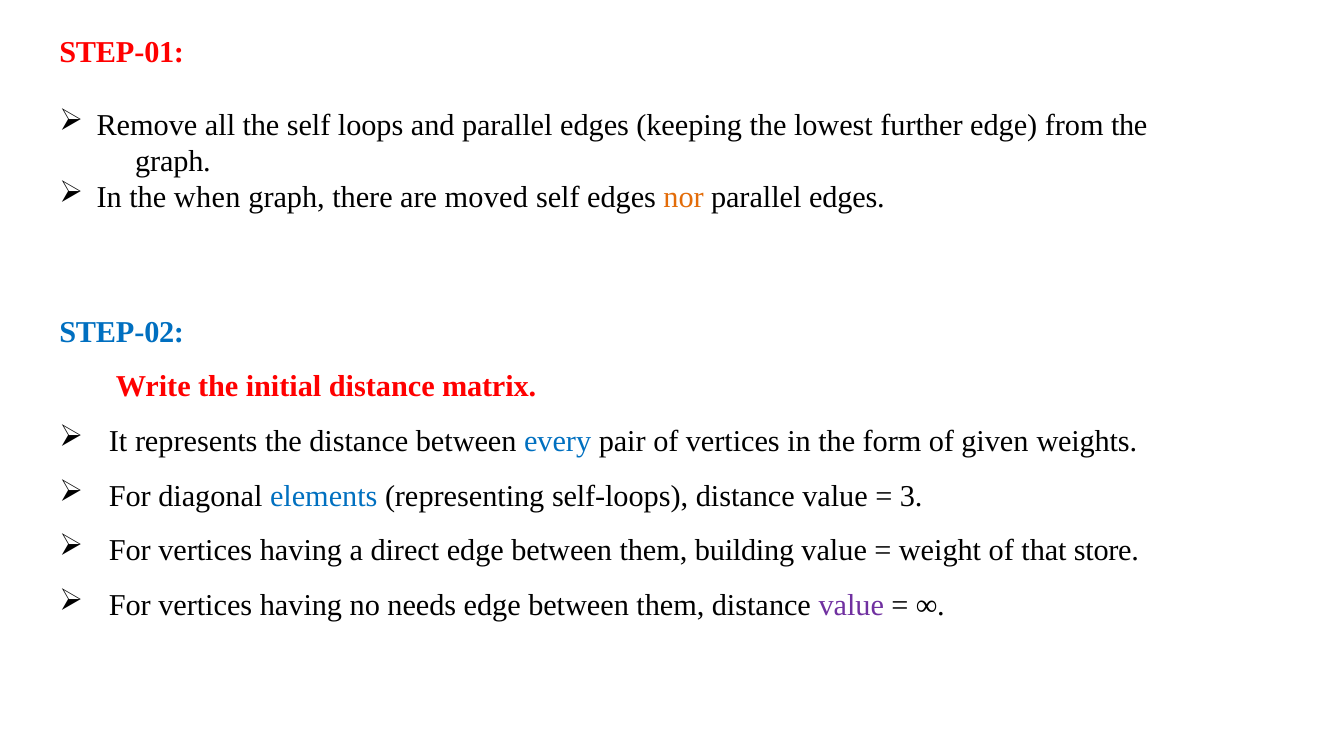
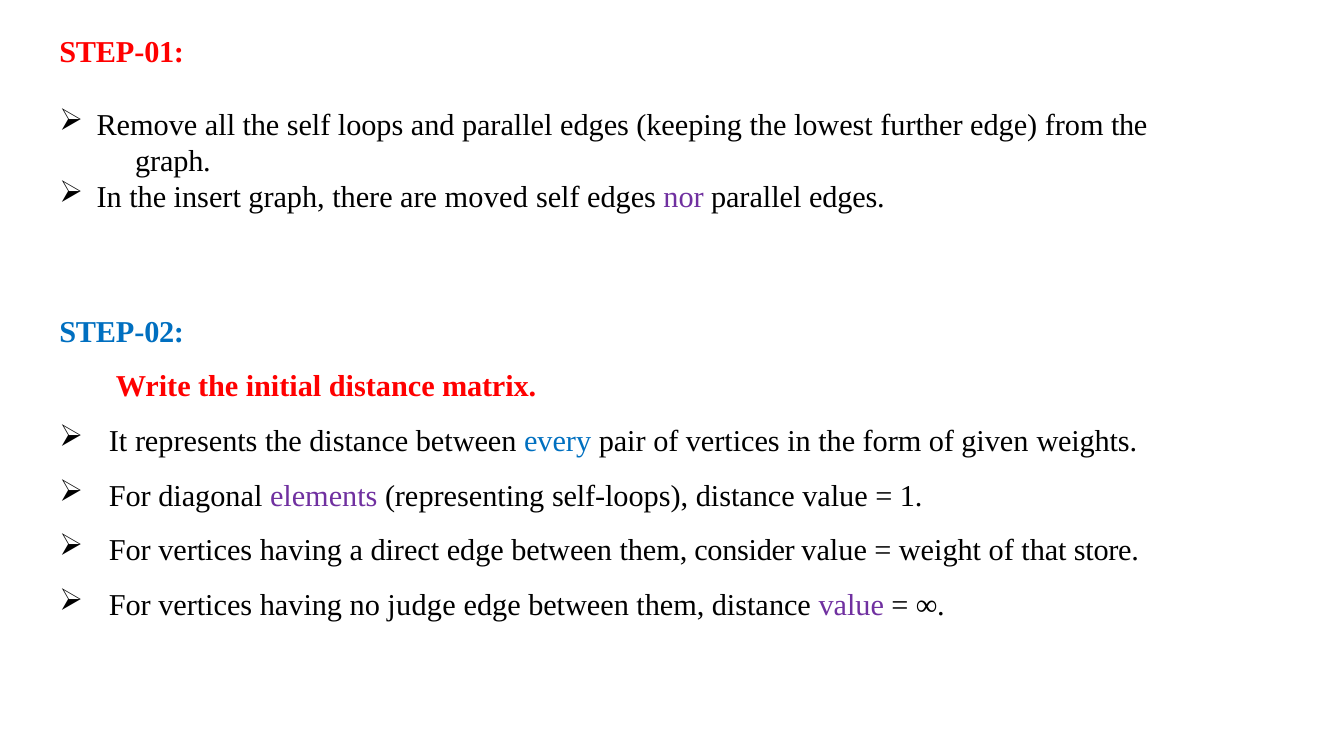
when: when -> insert (207, 198)
nor colour: orange -> purple (684, 198)
elements colour: blue -> purple (324, 496)
3: 3 -> 1 (911, 496)
building: building -> consider (745, 551)
needs: needs -> judge (422, 605)
